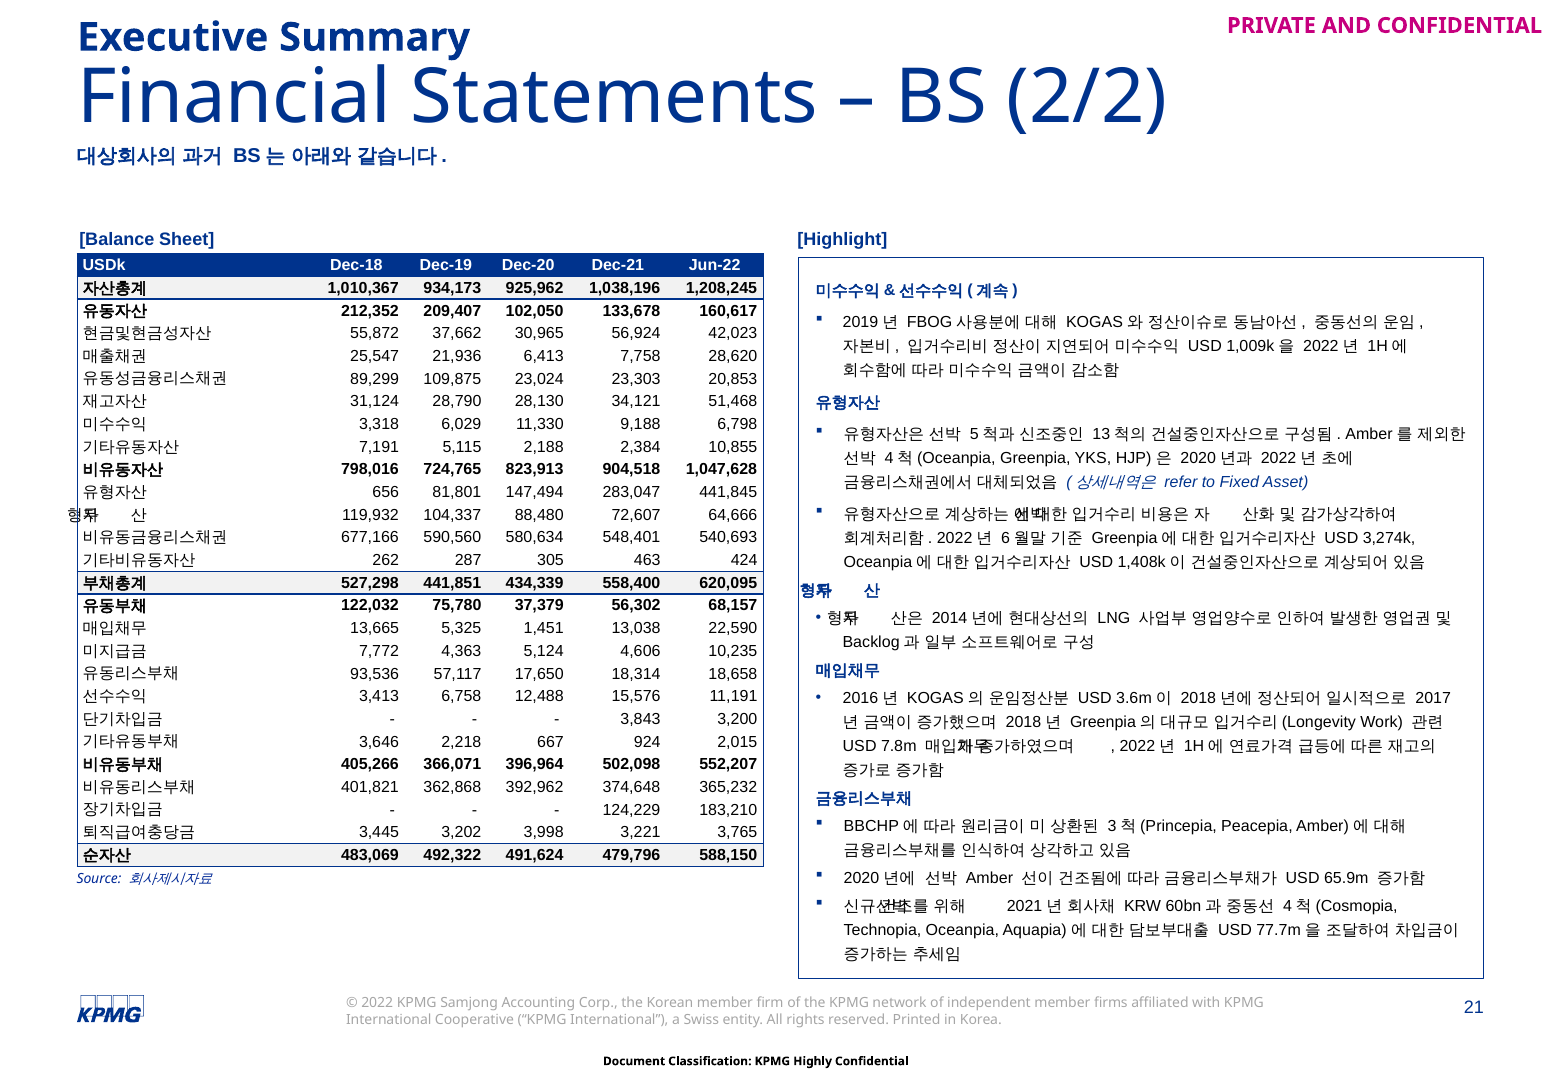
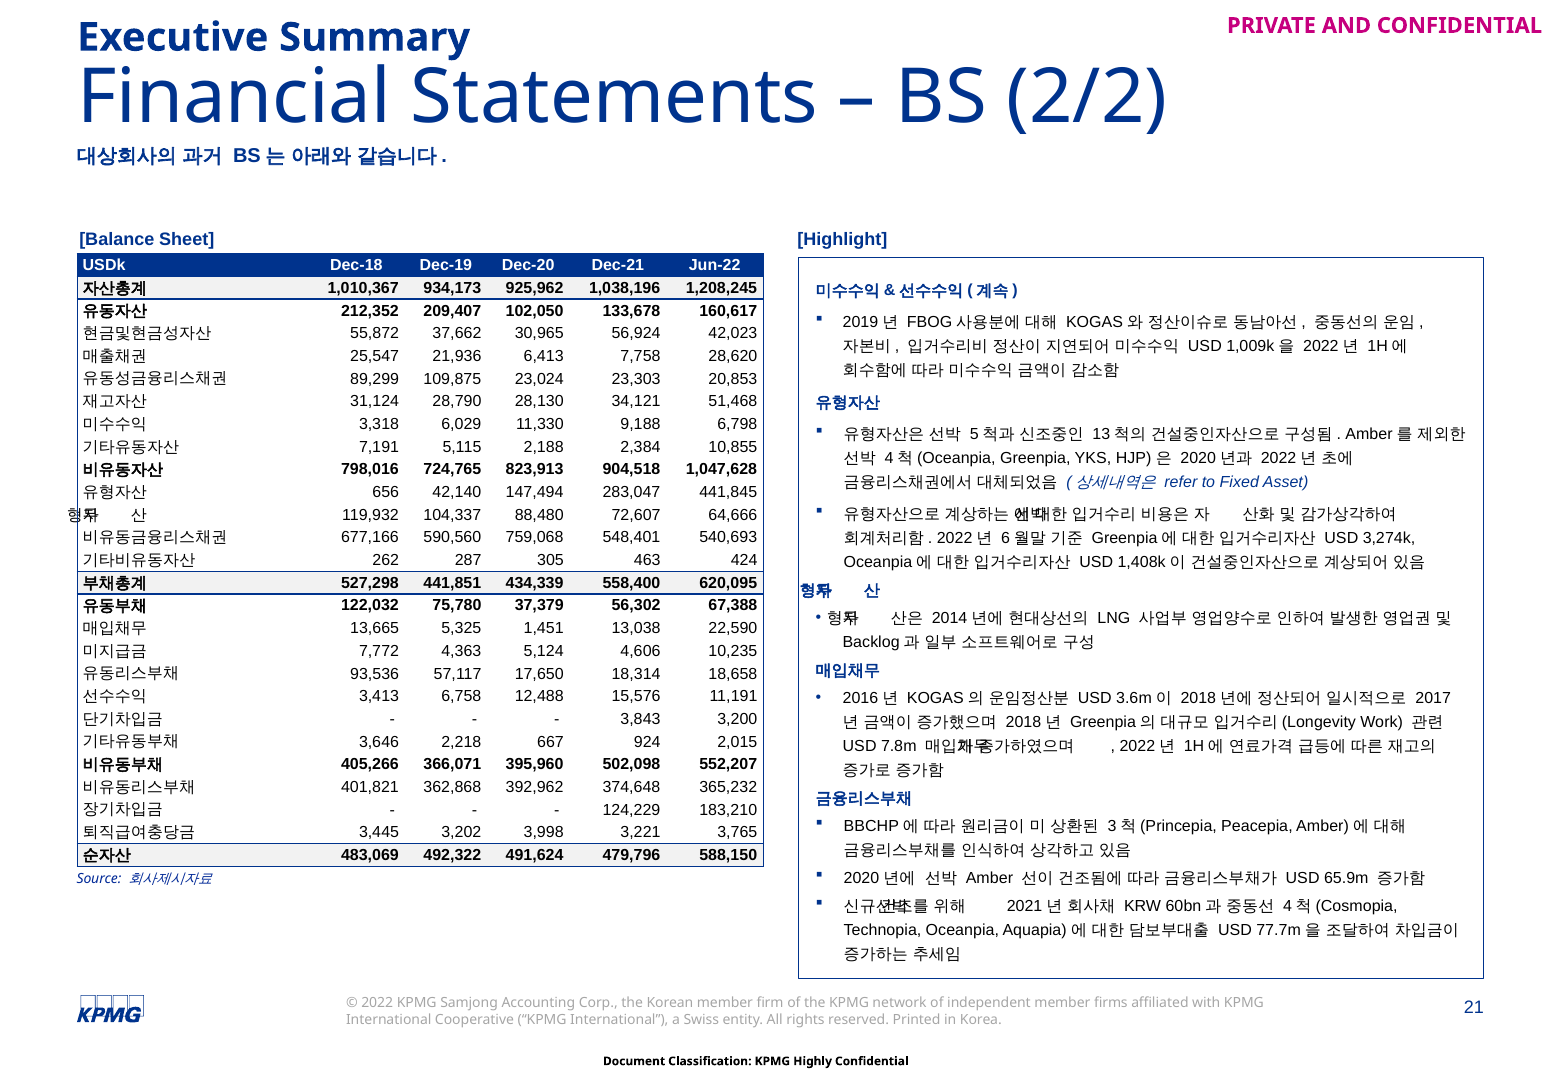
81,801: 81,801 -> 42,140 (457, 493)
580,634: 580,634 -> 759,068 (535, 538)
68,157: 68,157 -> 67,388 (733, 606)
396,964: 396,964 -> 395,960 (535, 765)
